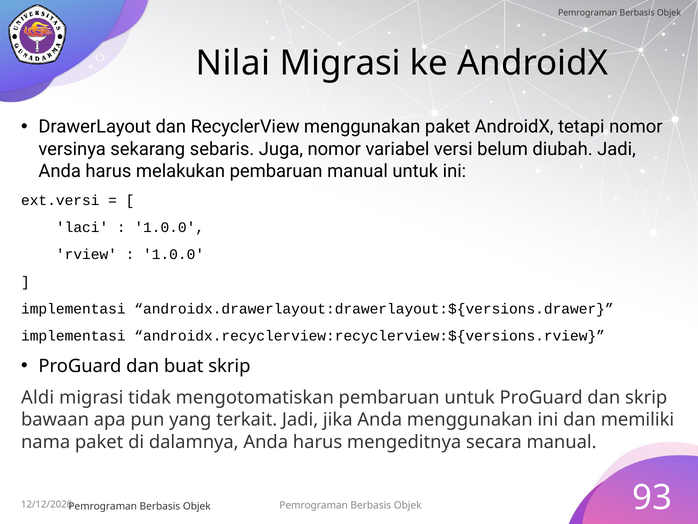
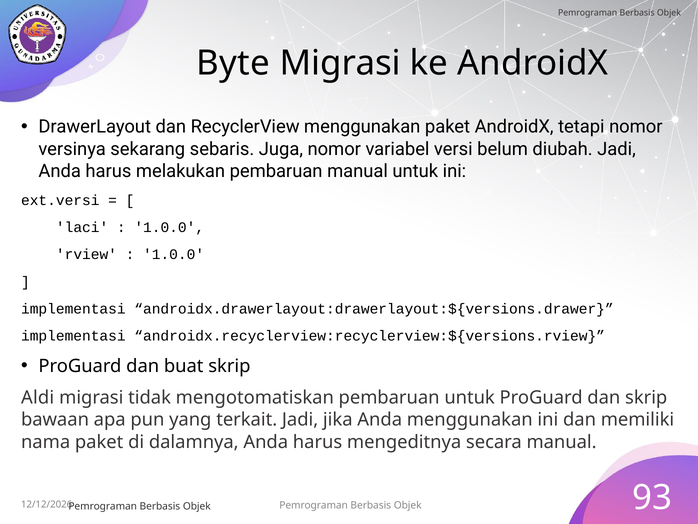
Nilai: Nilai -> Byte (233, 63)
